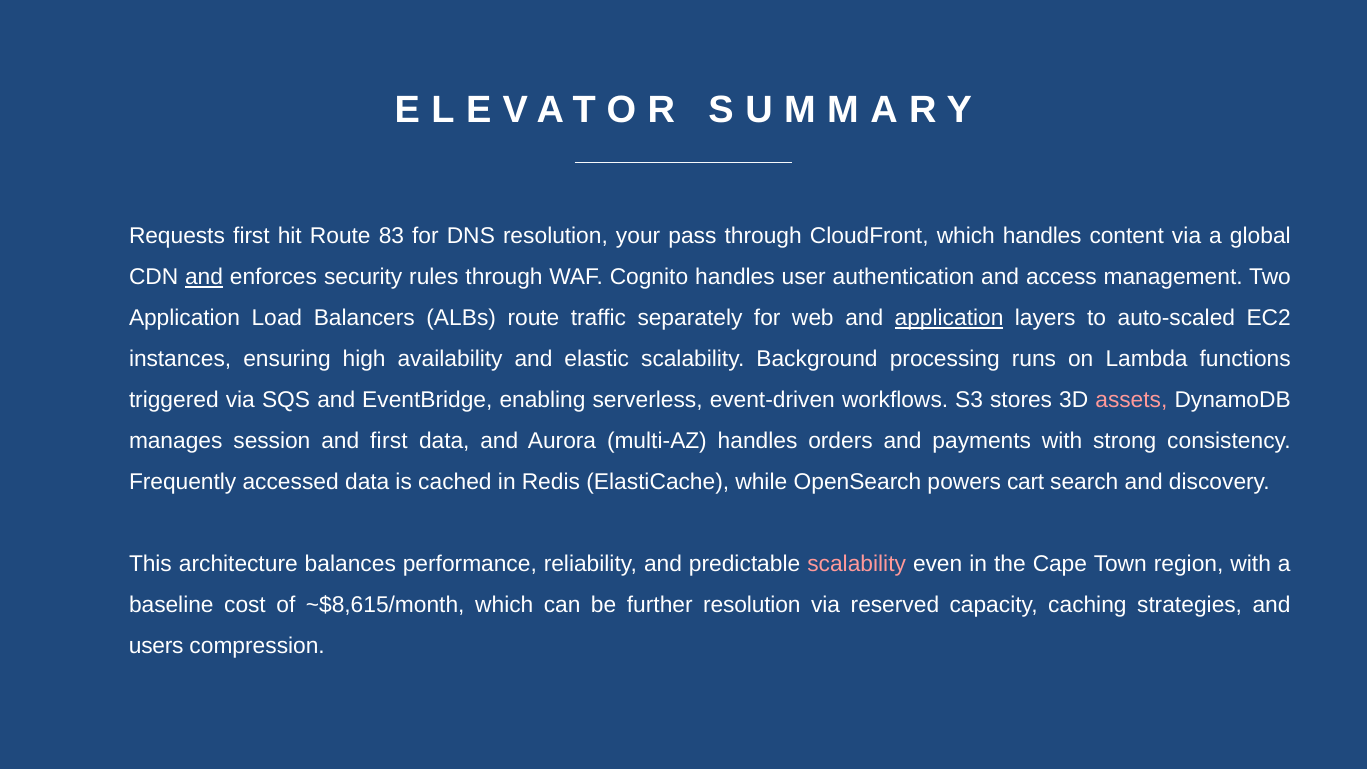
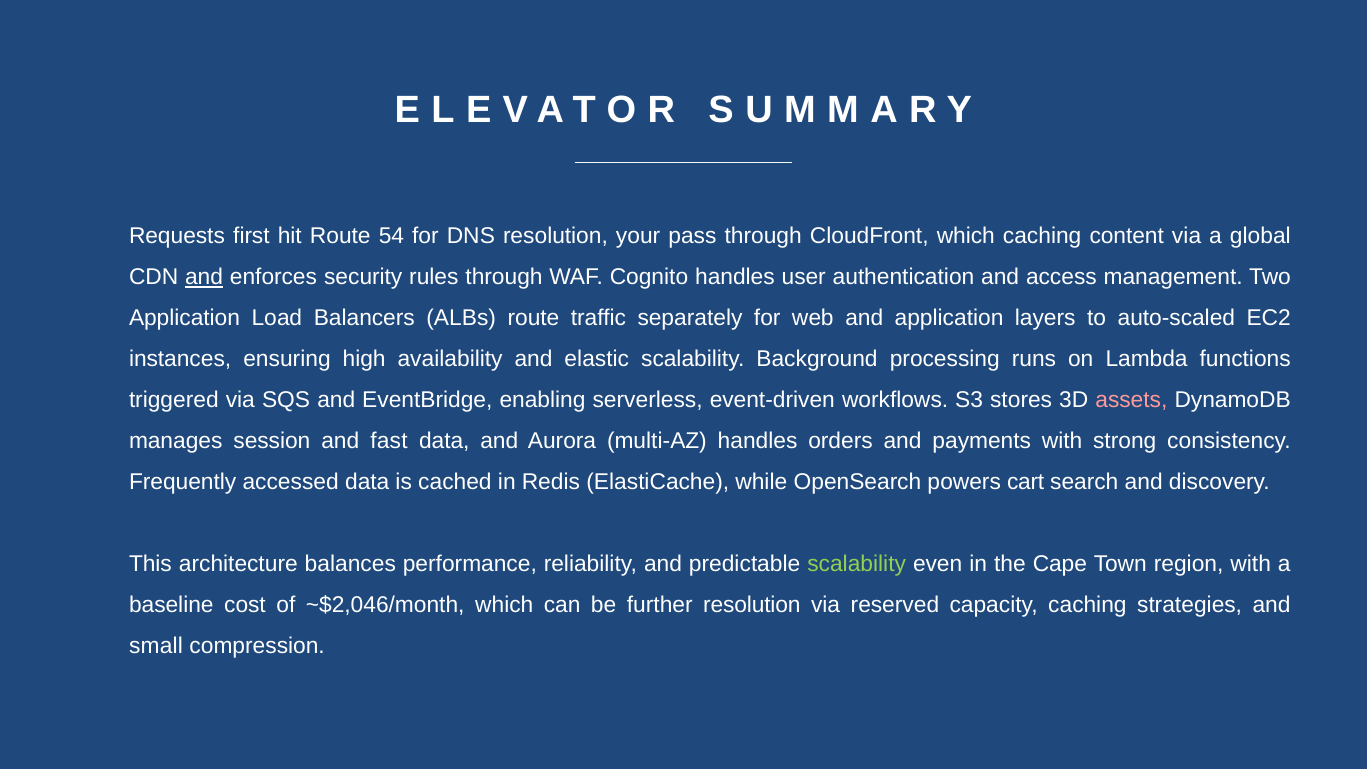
83: 83 -> 54 (391, 236)
which handles: handles -> caching (1042, 236)
application underline: present -> none (949, 318)
and first: first -> fast (389, 441)
scalability colour: pink -> light green (857, 564)
~$8,615/month: ~$8,615/month -> ~$2,046/month (385, 605)
users: users -> small (156, 646)
